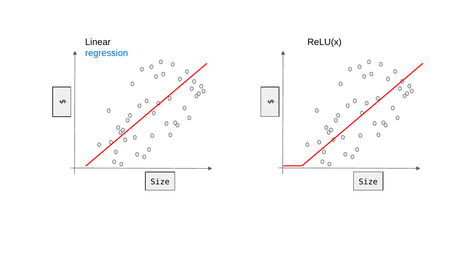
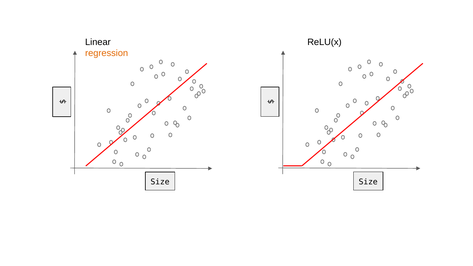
regression colour: blue -> orange (107, 53)
